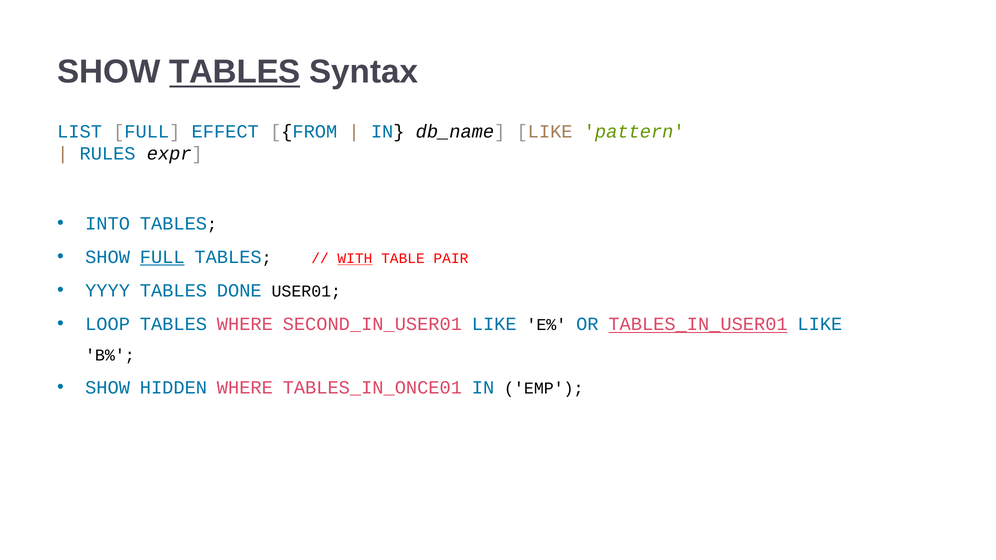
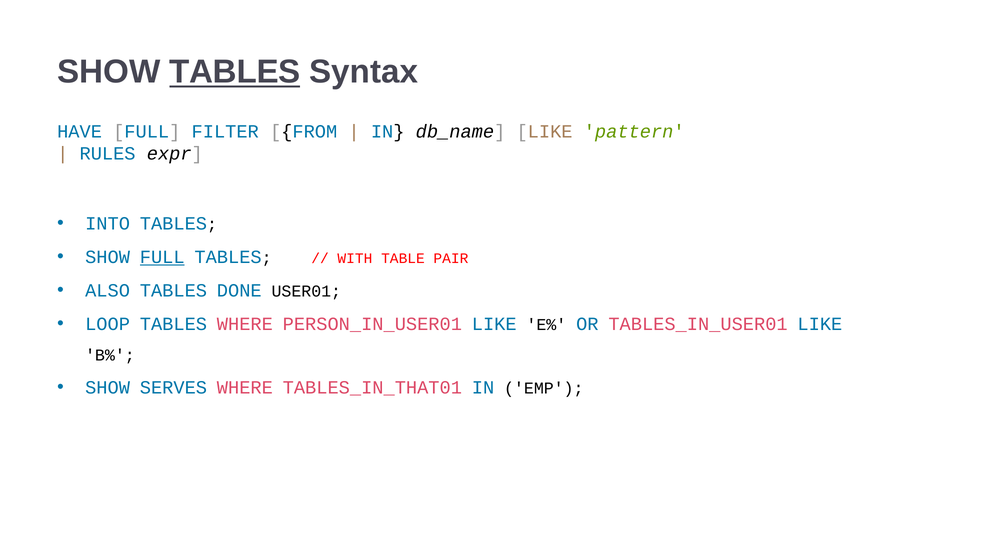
LIST: LIST -> HAVE (80, 131)
EFFECT: EFFECT -> FILTER (225, 131)
WITH underline: present -> none (355, 259)
YYYY: YYYY -> ALSO (108, 291)
SECOND_IN_USER01: SECOND_IN_USER01 -> PERSON_IN_USER01 (372, 324)
TABLES_IN_USER01 underline: present -> none (698, 324)
HIDDEN: HIDDEN -> SERVES (173, 388)
TABLES_IN_ONCE01: TABLES_IN_ONCE01 -> TABLES_IN_THAT01 (372, 388)
